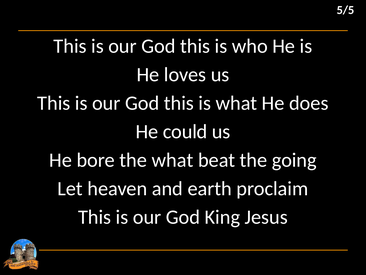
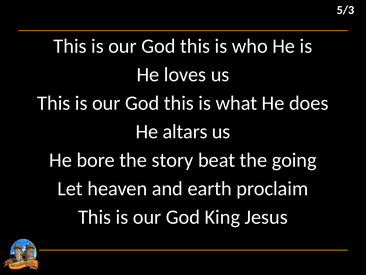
5/5: 5/5 -> 5/3 (345, 10)
could: could -> altars (185, 131)
the what: what -> story (172, 160)
